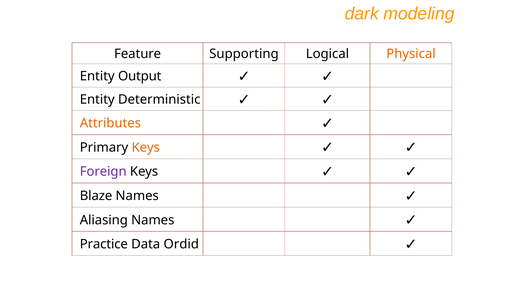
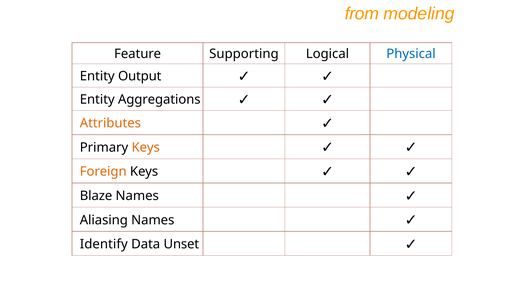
dark: dark -> from (362, 14)
Physical colour: orange -> blue (411, 54)
Deterministic: Deterministic -> Aggregations (159, 99)
Foreign colour: purple -> orange (103, 172)
Practice: Practice -> Identify (104, 244)
Ordid: Ordid -> Unset (181, 244)
